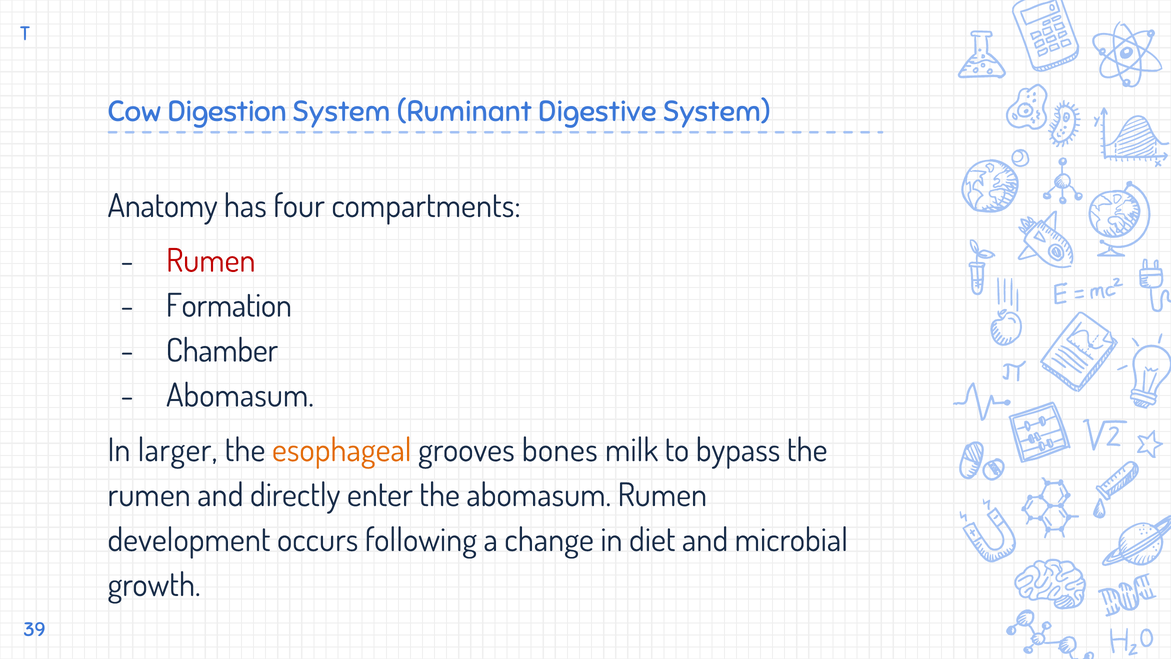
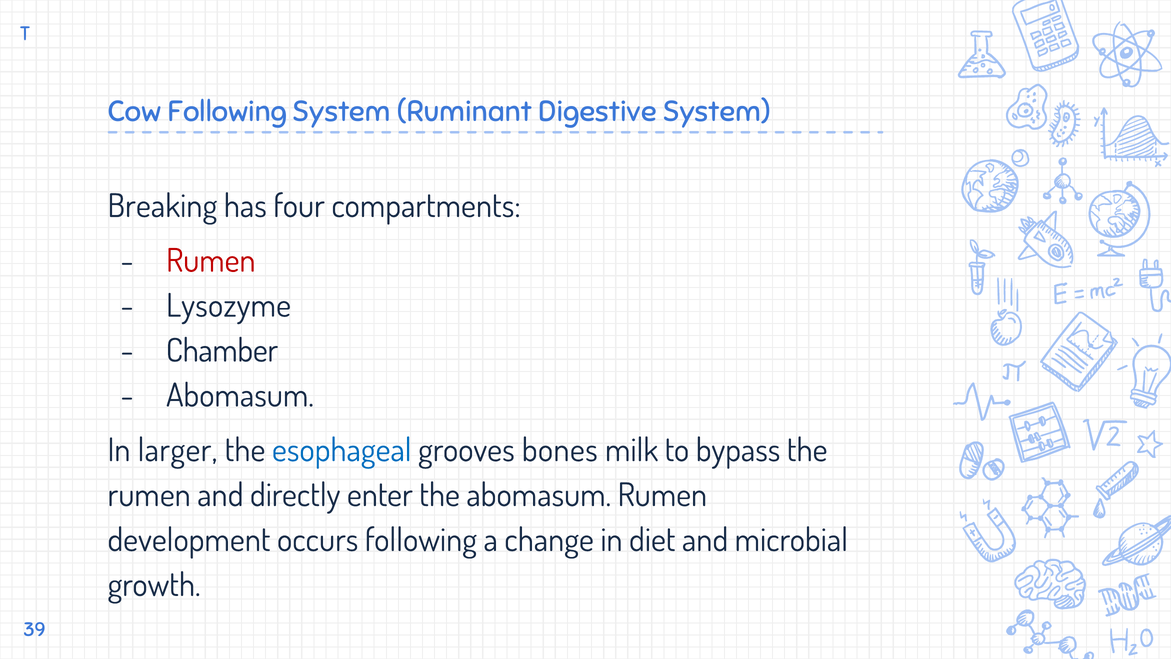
Cow Digestion: Digestion -> Following (227, 111)
Anatomy: Anatomy -> Breaking (162, 206)
Formation: Formation -> Lysozyme (229, 306)
esophageal colour: orange -> blue (342, 450)
